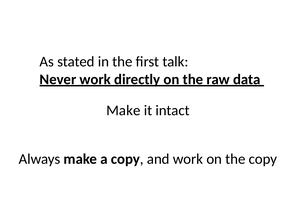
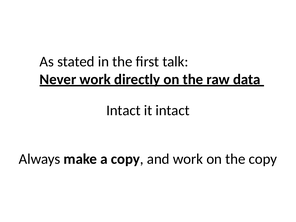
Make: Make -> Intact (123, 110)
